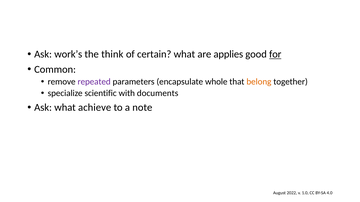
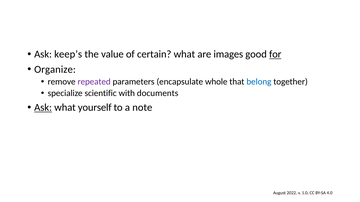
work’s: work’s -> keep’s (68, 54)
think: think -> value (112, 54)
applies: applies -> images (228, 54)
Common: Common -> Organize (55, 69)
belong colour: orange -> blue (259, 82)
Ask underline: none -> present (43, 108)
achieve: achieve -> yourself (95, 108)
